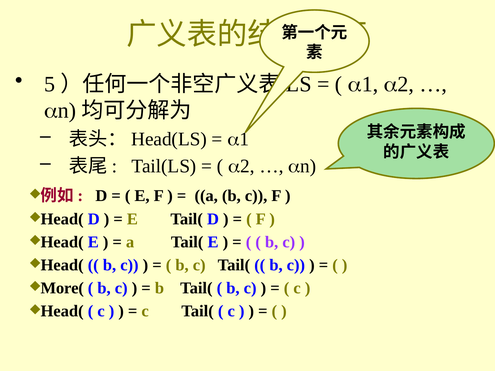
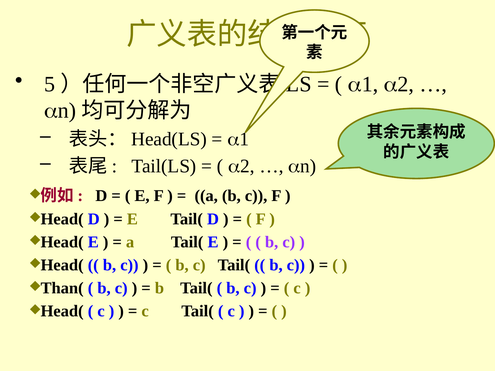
More(: More( -> Than( (62, 288)
